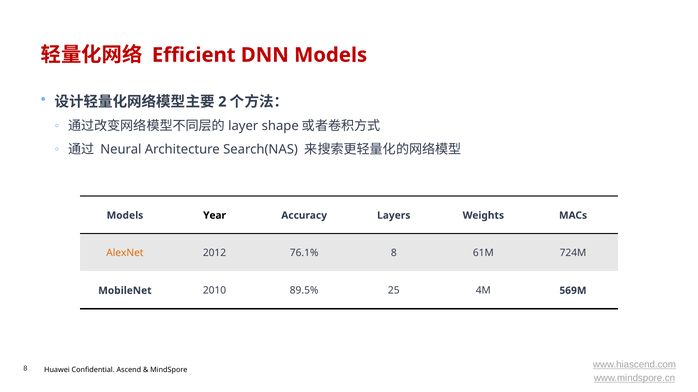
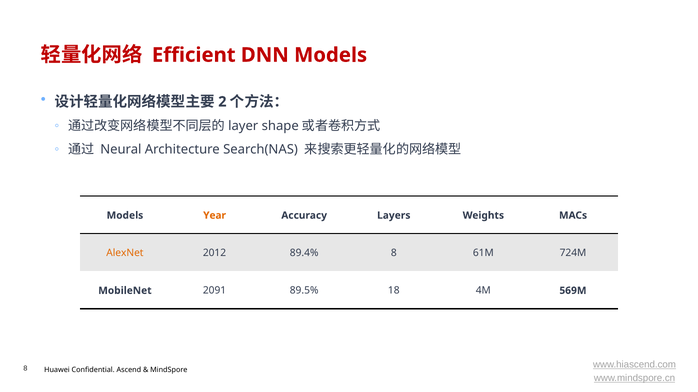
Year colour: black -> orange (215, 216)
76.1%: 76.1% -> 89.4% (304, 253)
2010: 2010 -> 2091 (215, 291)
25: 25 -> 18 (394, 291)
